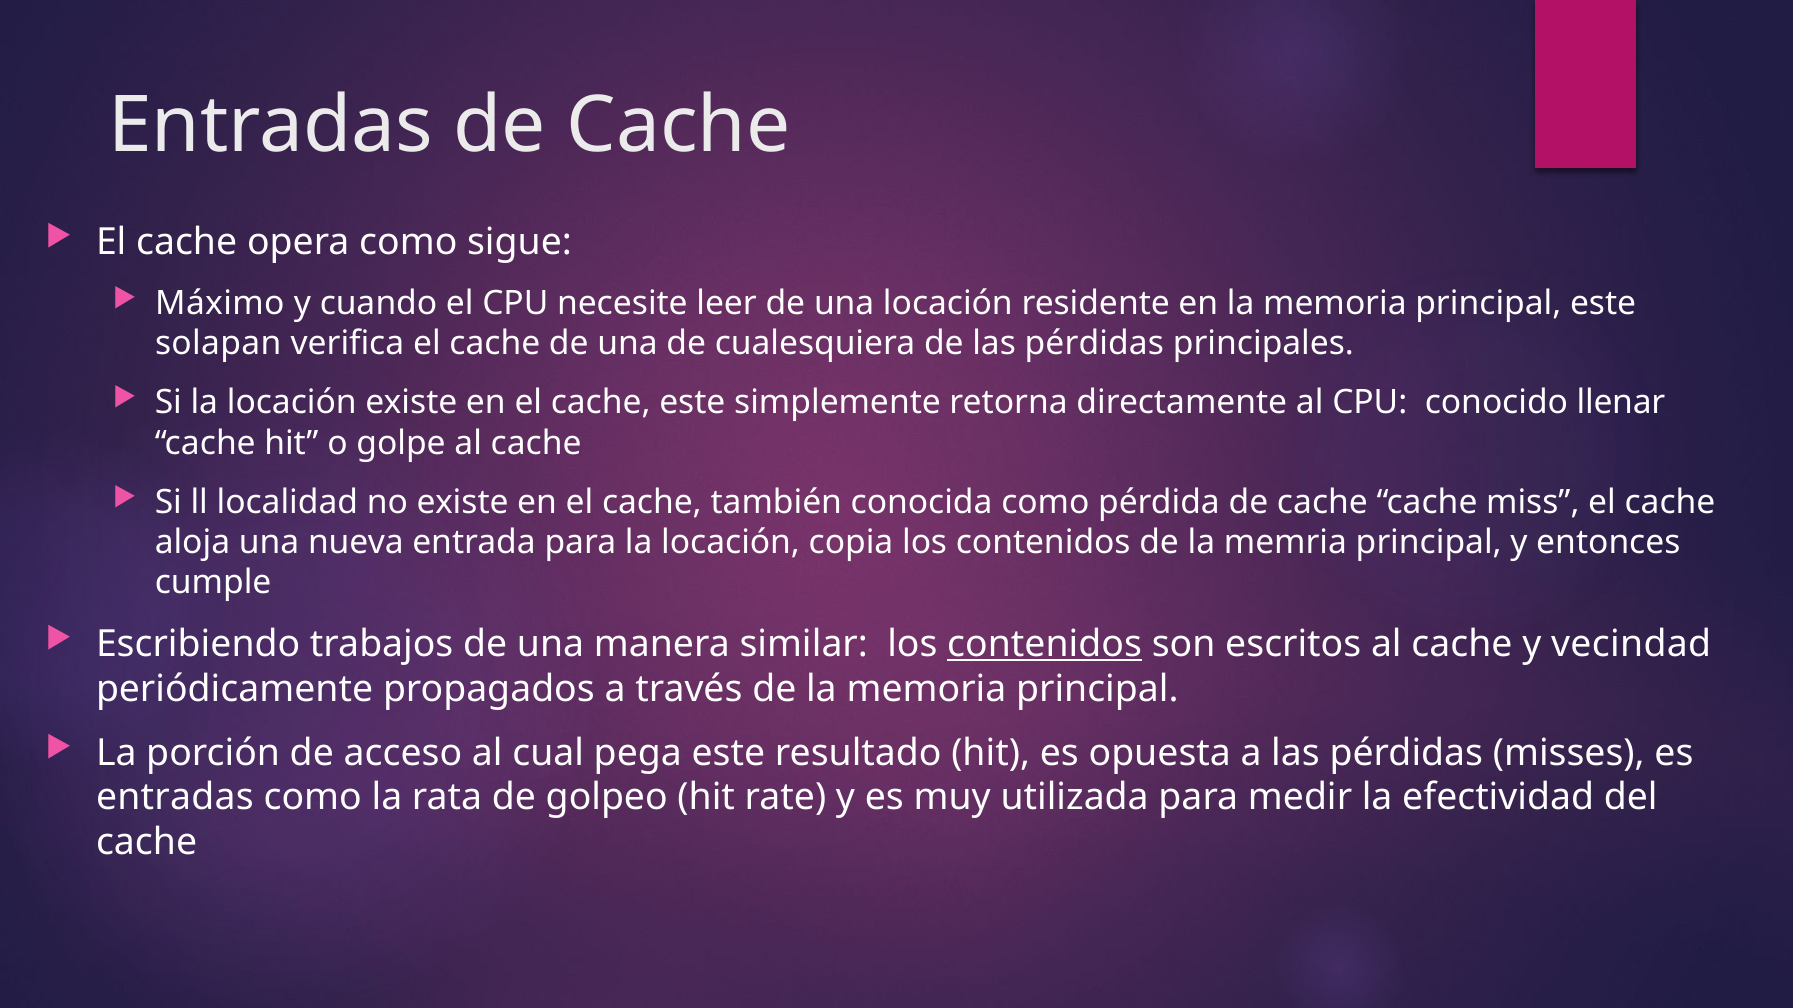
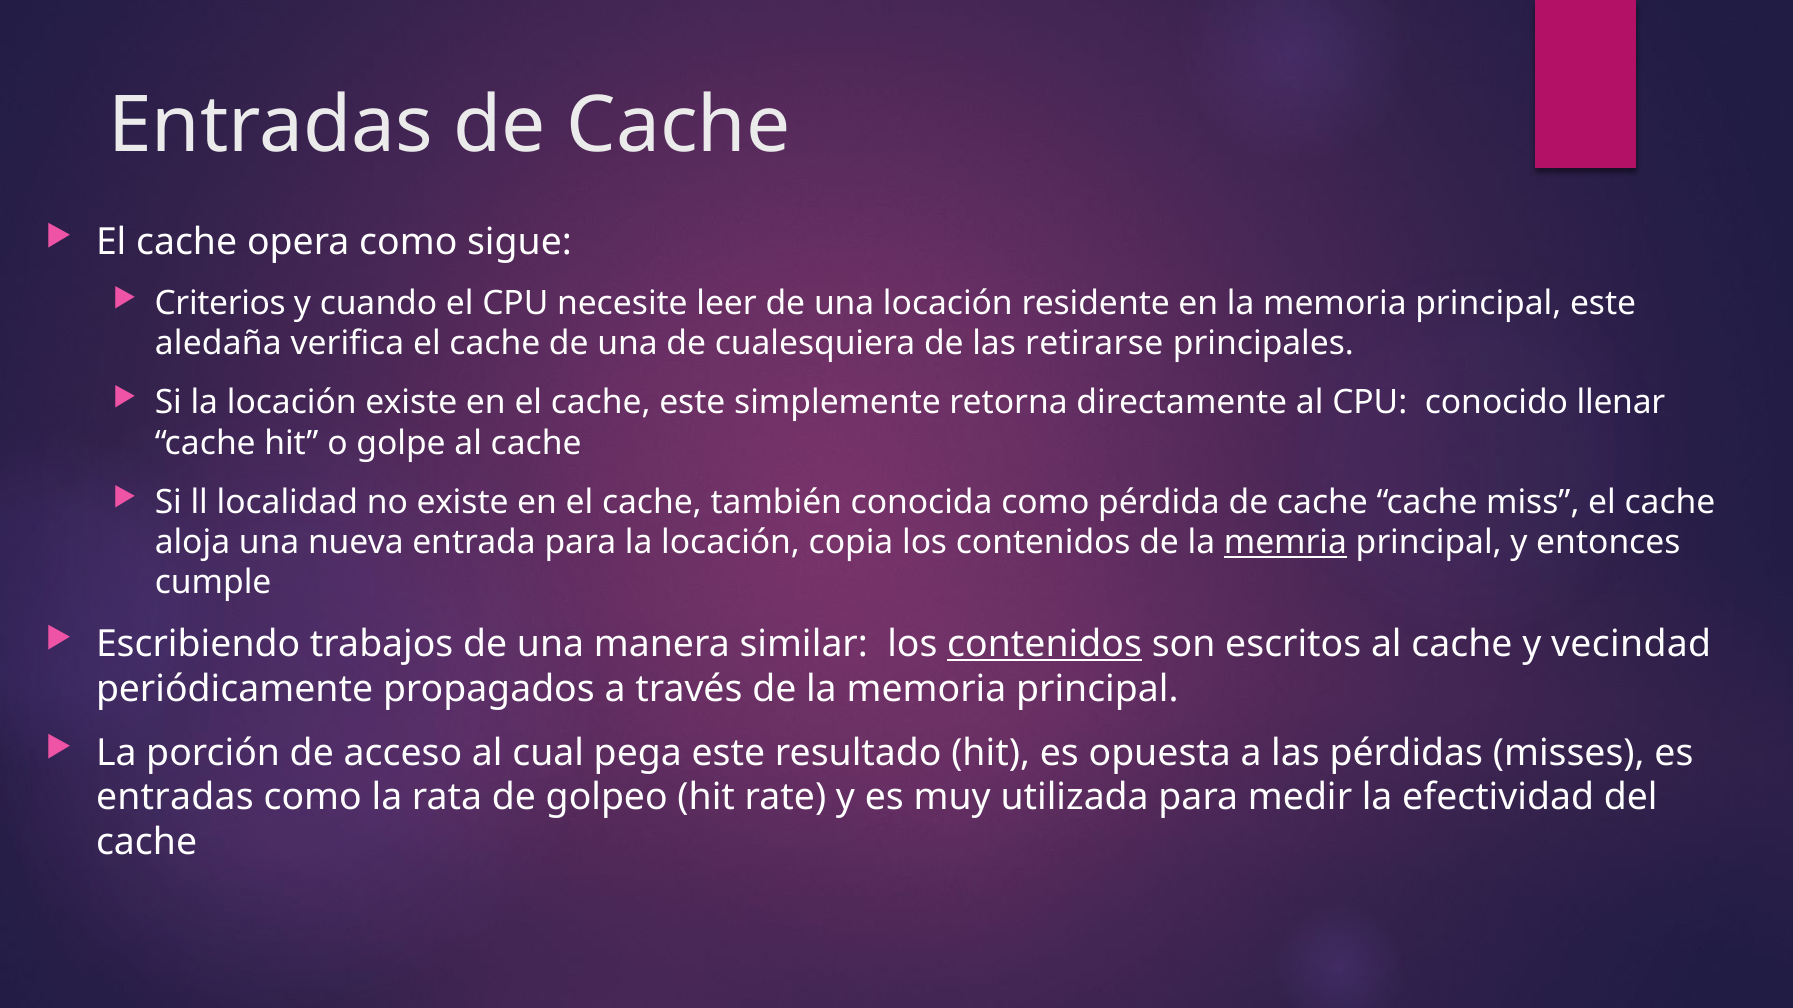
Máximo: Máximo -> Criterios (220, 304)
solapan: solapan -> aledaña (218, 344)
de las pérdidas: pérdidas -> retirarse (1094, 344)
memria underline: none -> present (1285, 543)
